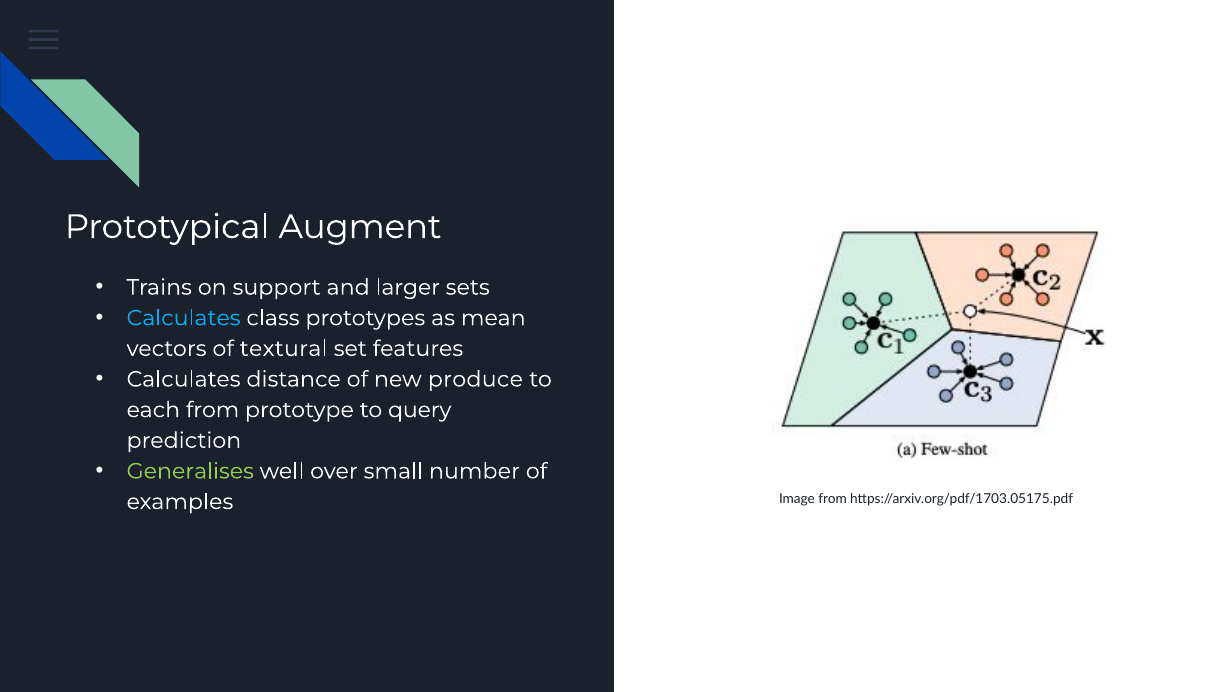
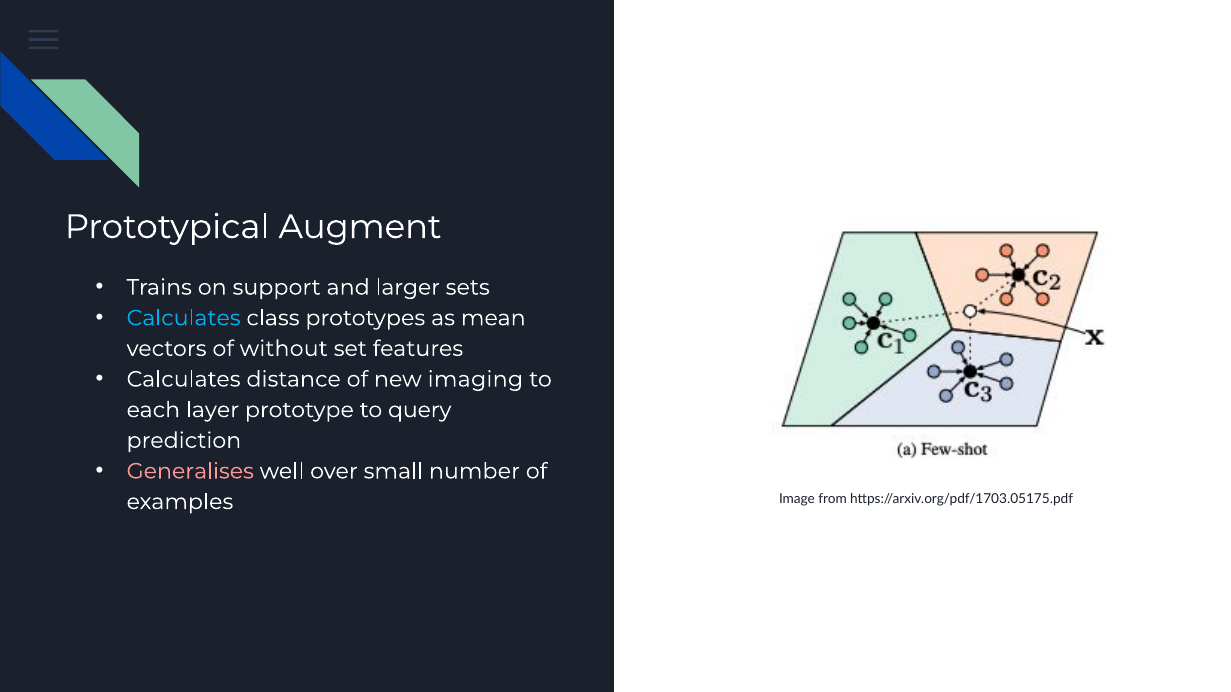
textural: textural -> without (284, 349)
produce: produce -> imaging (475, 380)
each from: from -> layer (213, 410)
Generalises colour: light green -> pink (190, 471)
